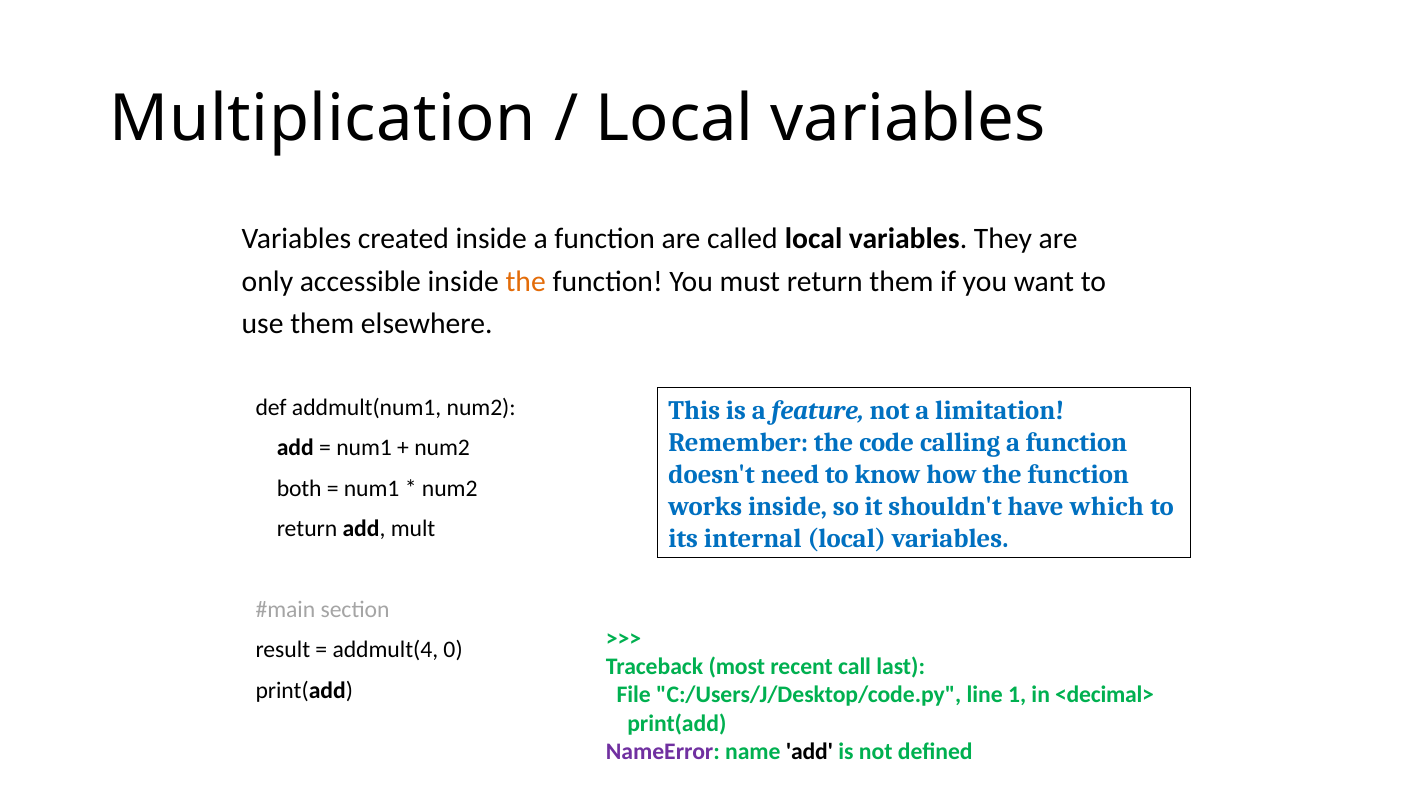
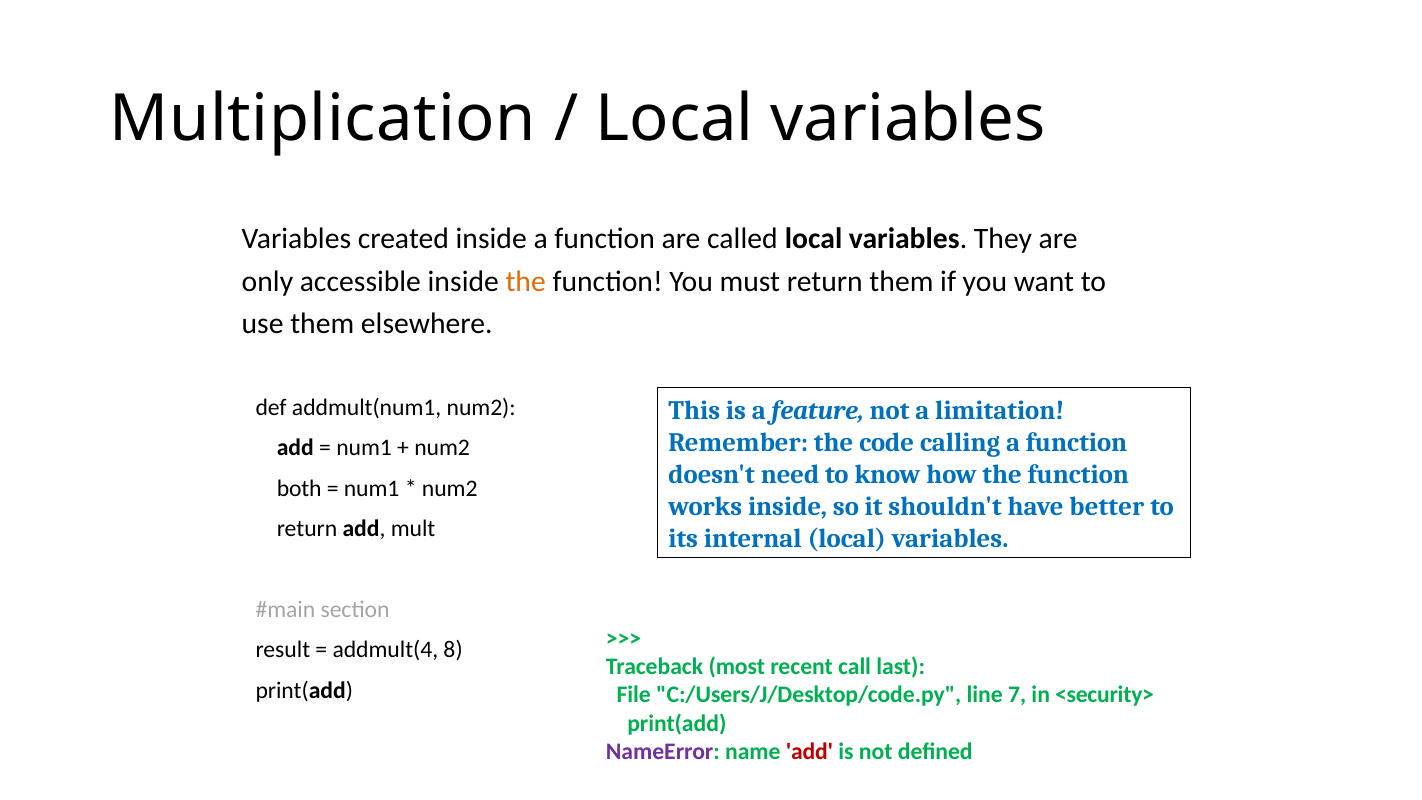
which: which -> better (1107, 506)
0: 0 -> 8 (453, 650)
1: 1 -> 7 (1017, 695)
<decimal>: <decimal> -> <security> (1105, 695)
add colour: black -> red (810, 752)
